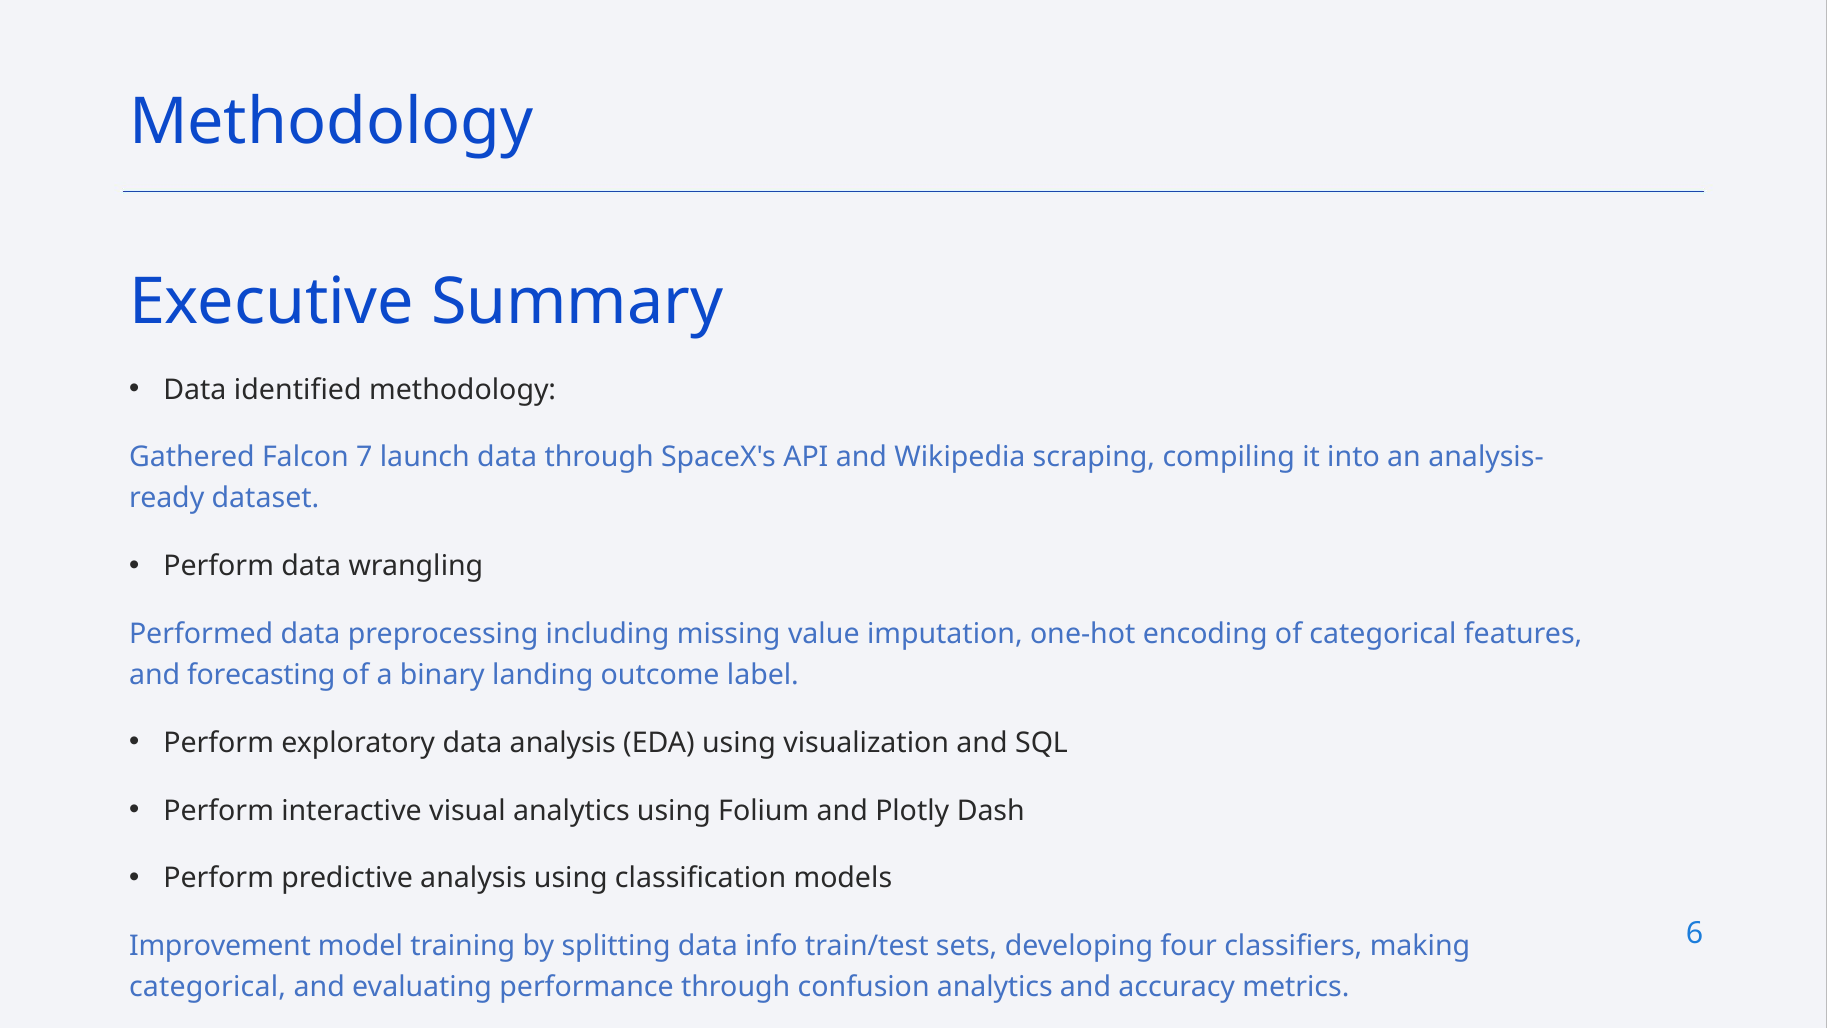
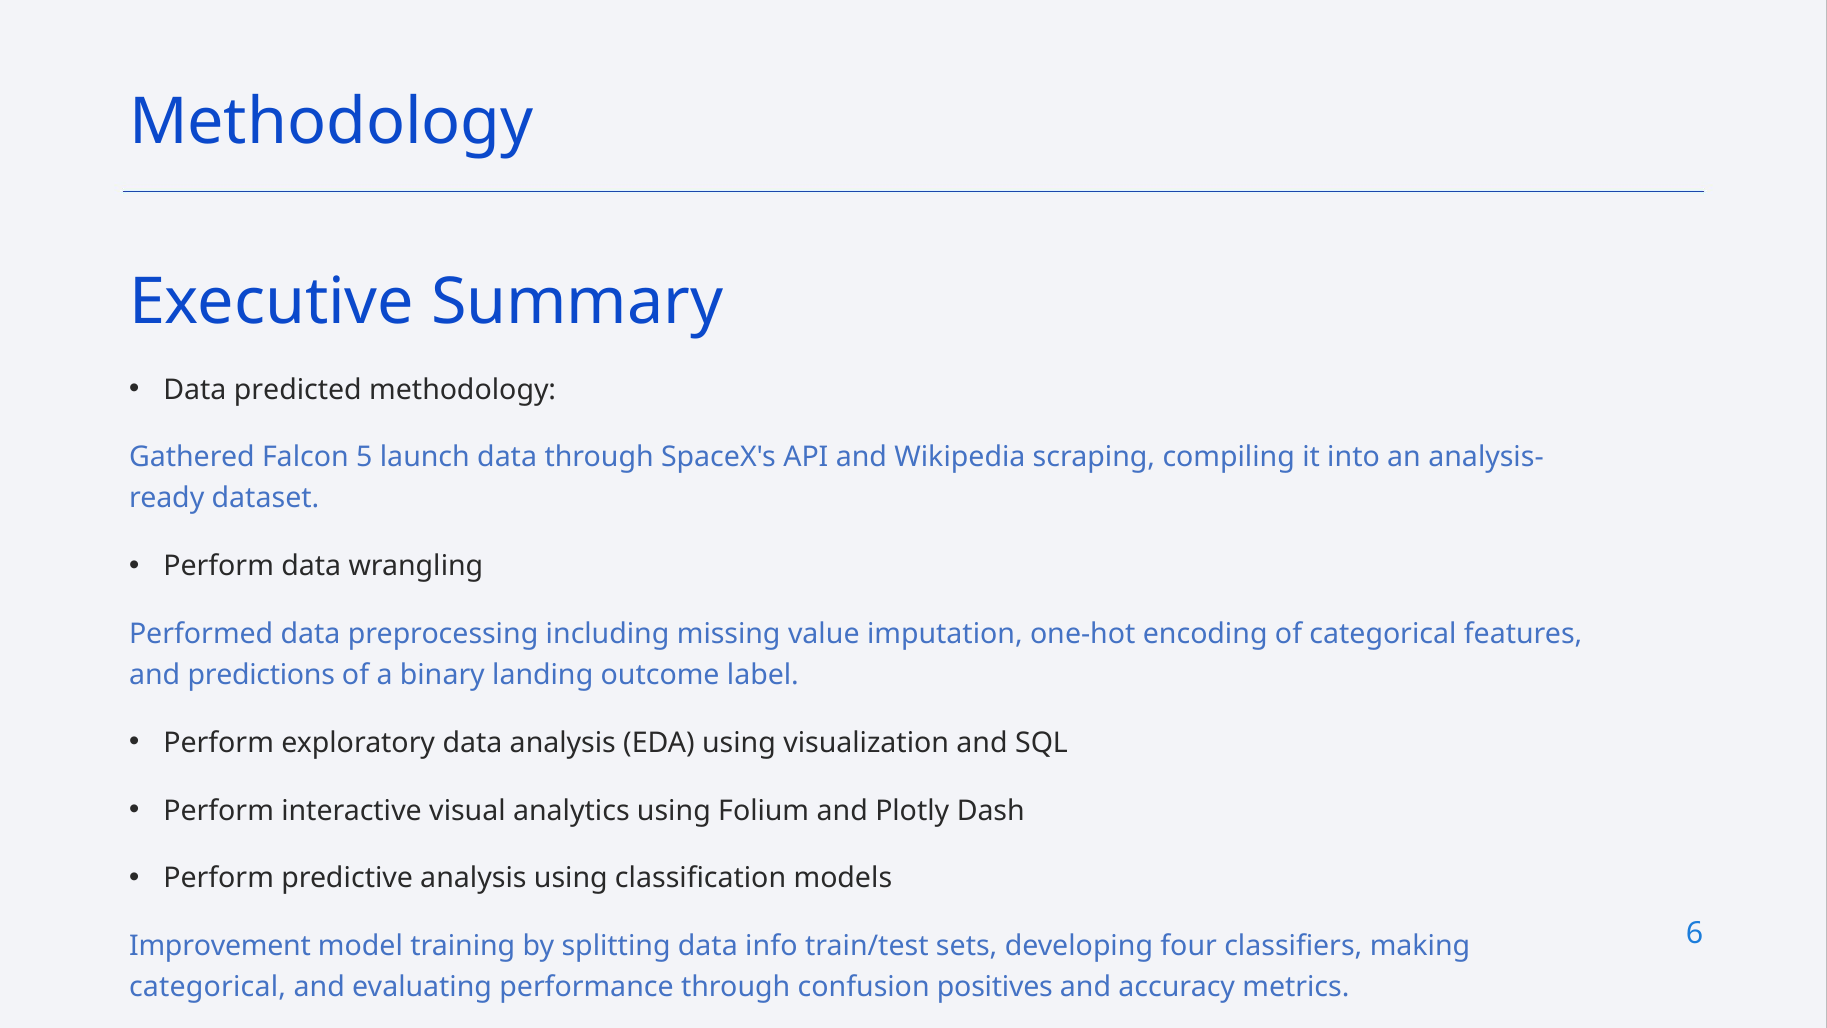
identified: identified -> predicted (298, 389)
7: 7 -> 5 (364, 457)
forecasting: forecasting -> predictions (261, 675)
confusion analytics: analytics -> positives (995, 987)
